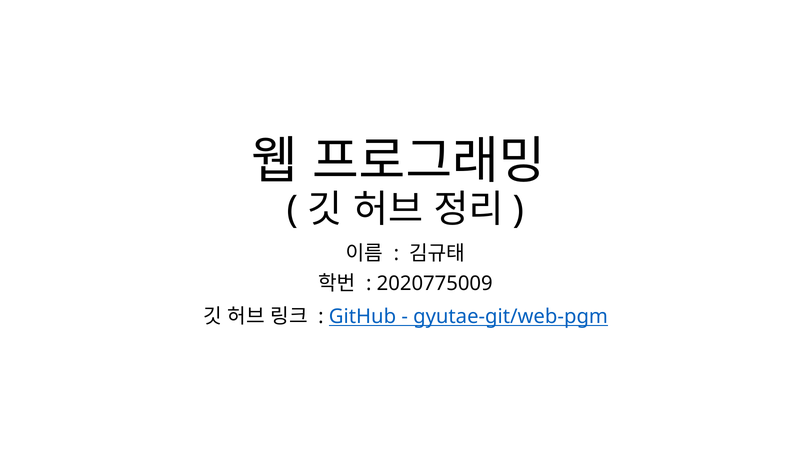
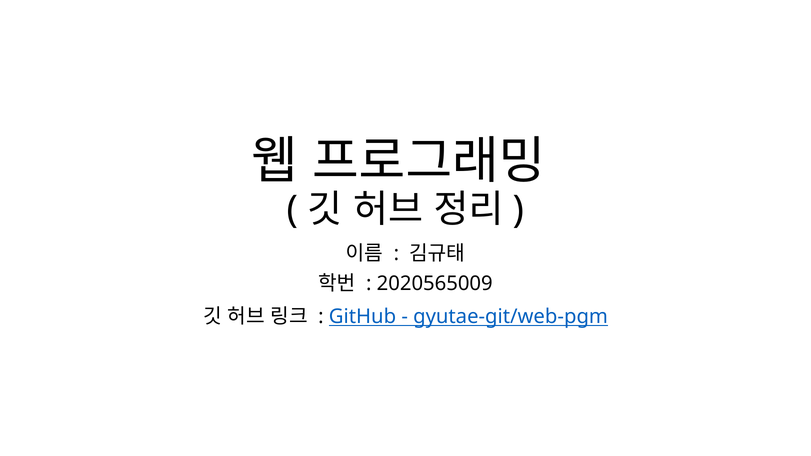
2020775009: 2020775009 -> 2020565009 (435, 284)
